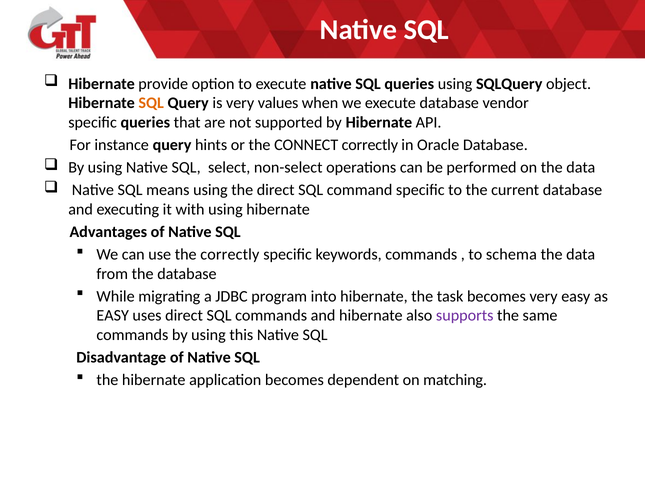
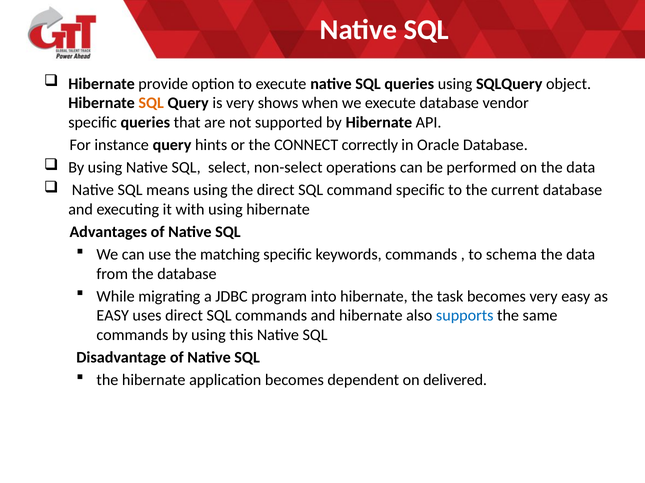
values: values -> shows (278, 103)
the correctly: correctly -> matching (230, 255)
supports colour: purple -> blue (465, 316)
matching: matching -> delivered (455, 381)
